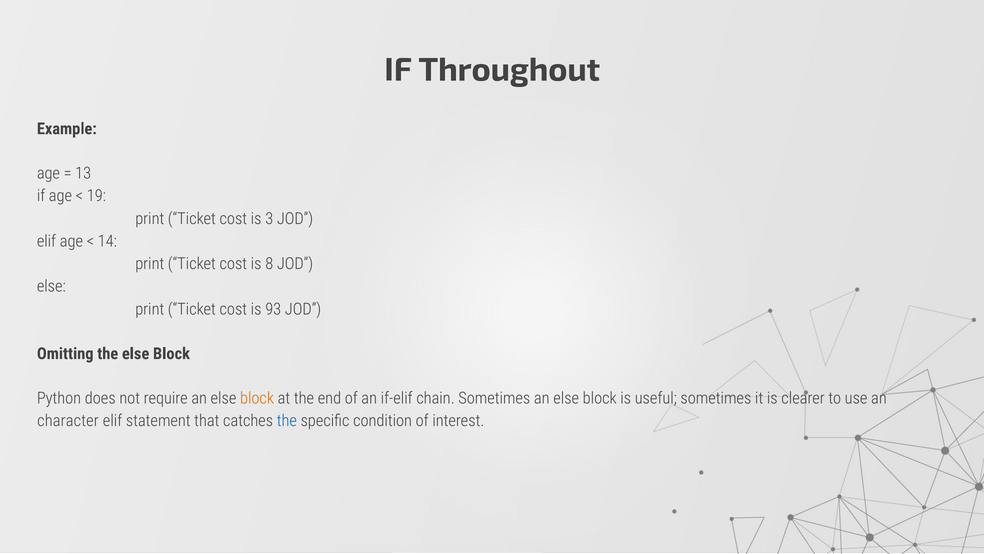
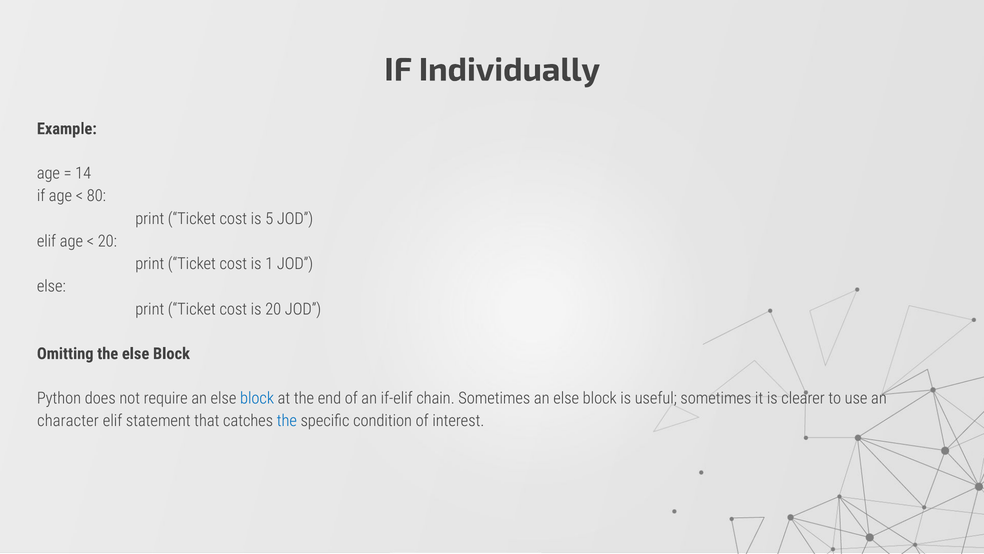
Throughout: Throughout -> Individually (509, 70)
13: 13 -> 14 (83, 173)
19: 19 -> 80 (96, 196)
3: 3 -> 5 (269, 218)
14: 14 -> 20 (107, 241)
8: 8 -> 1 (269, 264)
is 93: 93 -> 20 (273, 309)
block colour: orange -> blue (257, 398)
